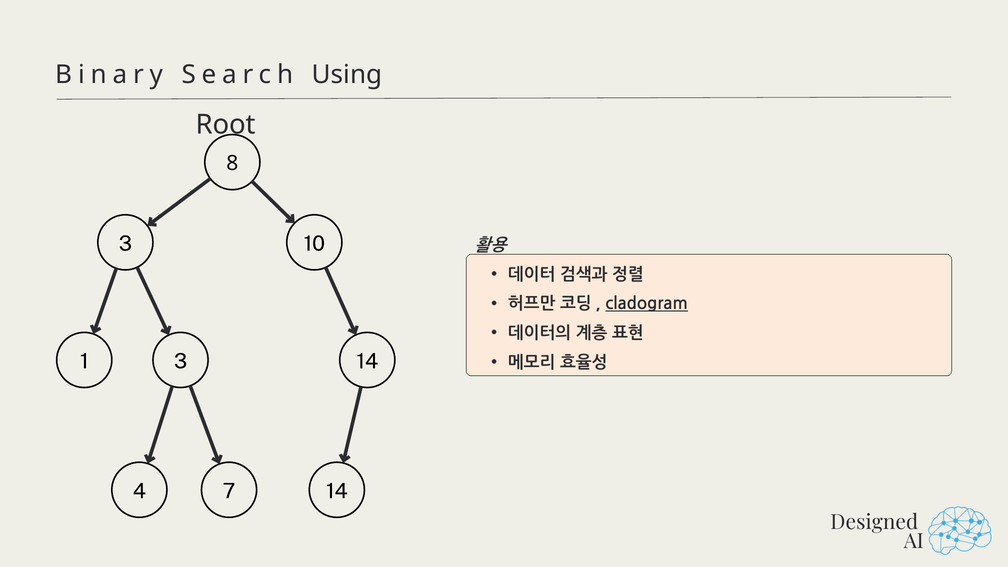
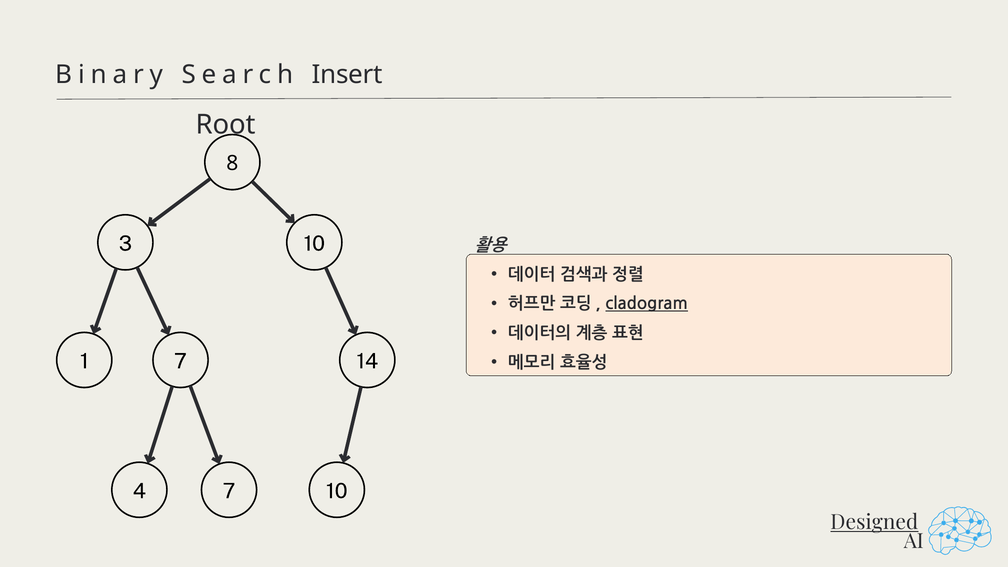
Using: Using -> Insert (347, 75)
1 3: 3 -> 7 (180, 361)
4 14: 14 -> 10 (337, 491)
Designed underline: none -> present (874, 522)
